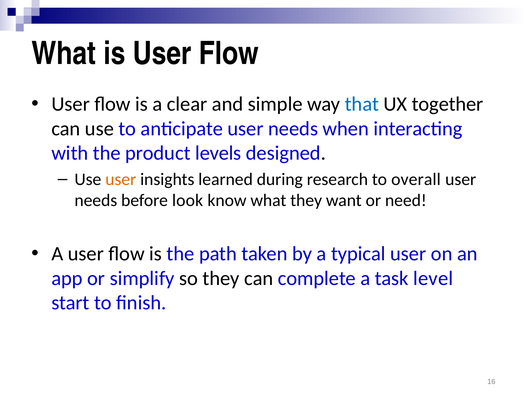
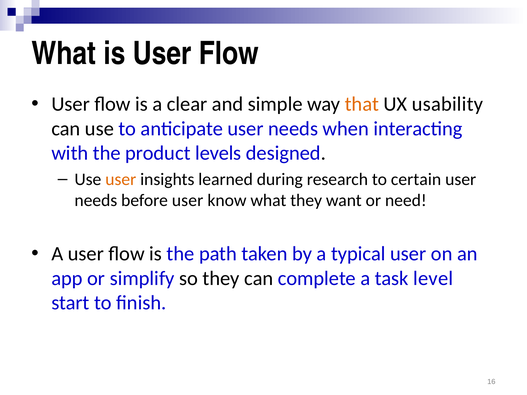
that colour: blue -> orange (362, 104)
together: together -> usability (447, 104)
overall: overall -> certain (416, 179)
before look: look -> user (188, 200)
